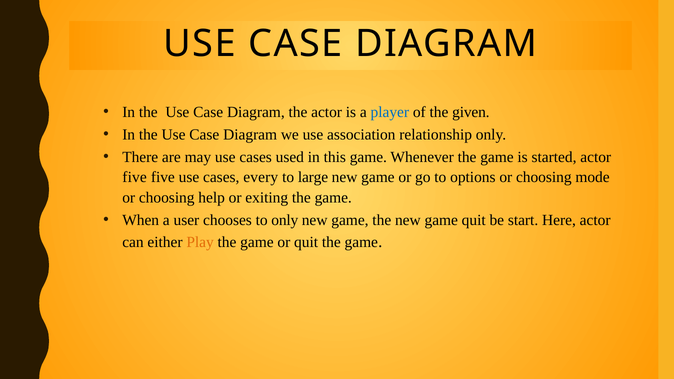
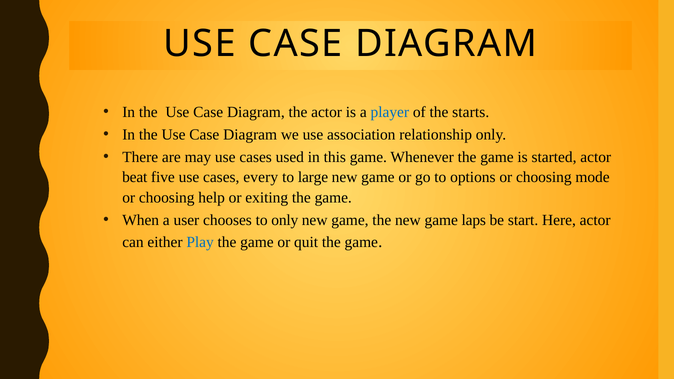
given: given -> starts (471, 112)
five: five -> beat (135, 177)
game quit: quit -> laps (474, 220)
Play colour: orange -> blue (200, 242)
